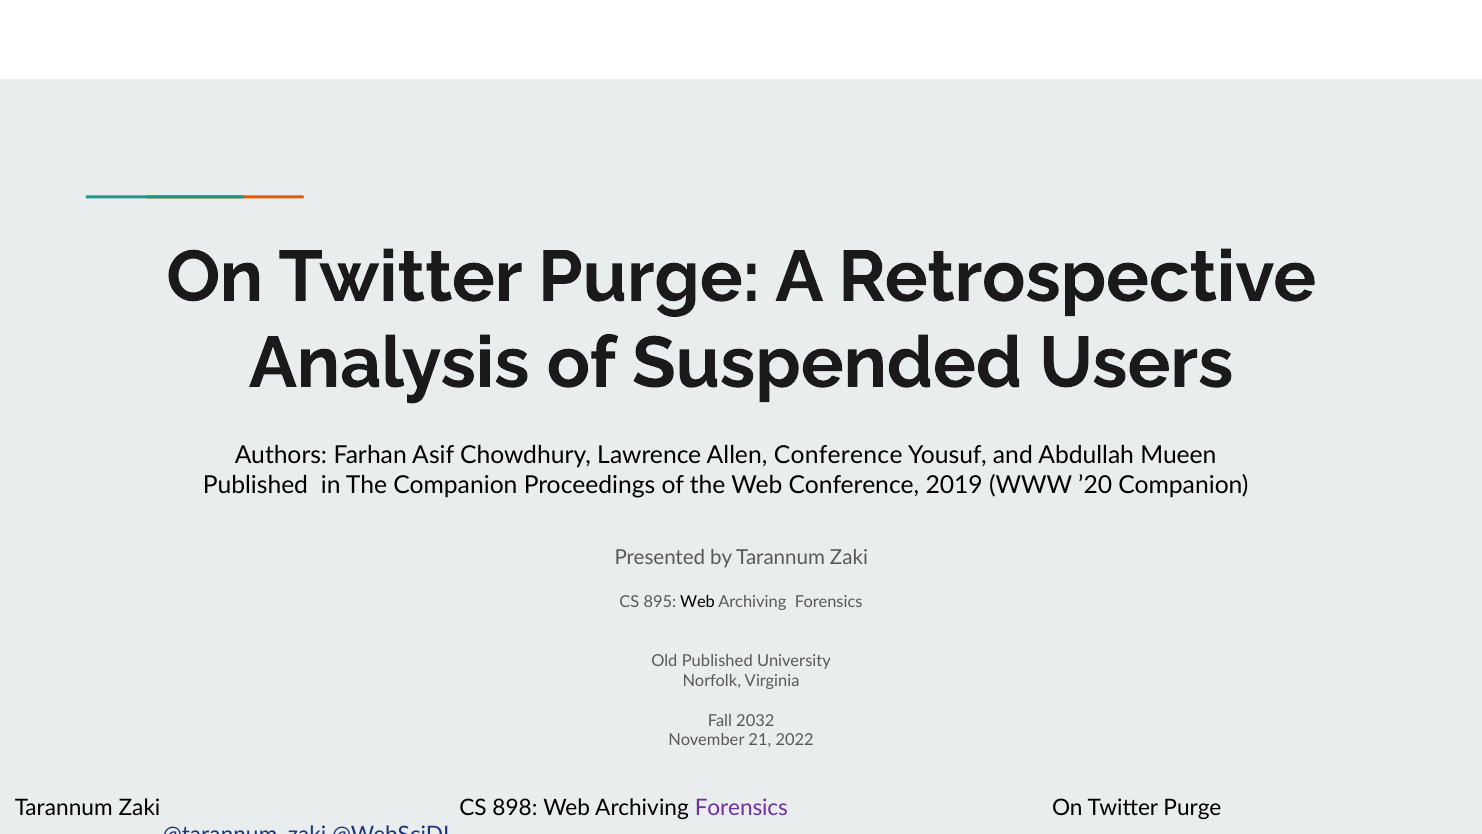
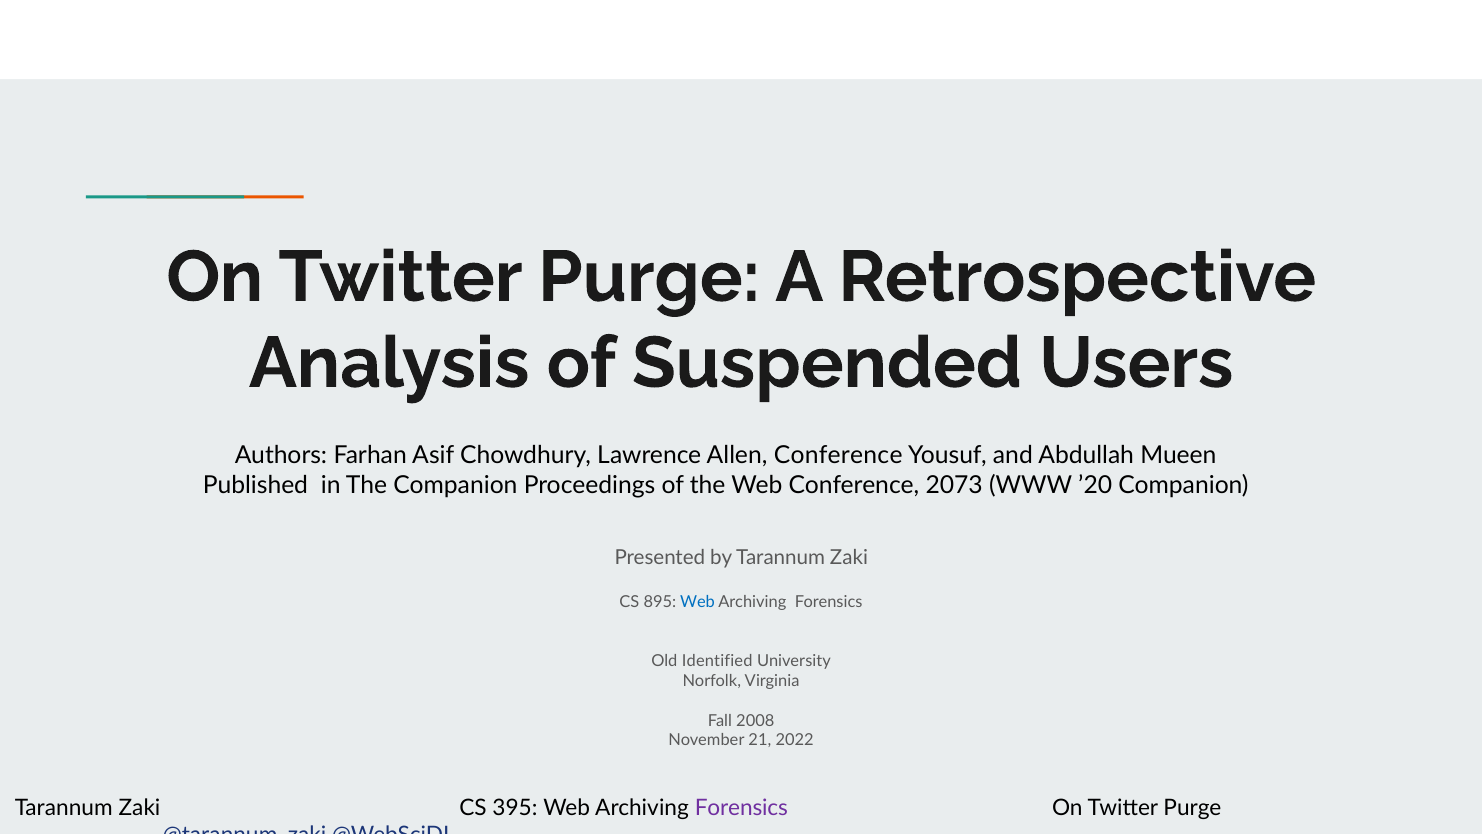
2019: 2019 -> 2073 (954, 485)
Web colour: black -> blue (698, 602)
Old Published: Published -> Identified (717, 661)
2032: 2032 -> 2008 (755, 720)
898: 898 -> 395 (515, 808)
